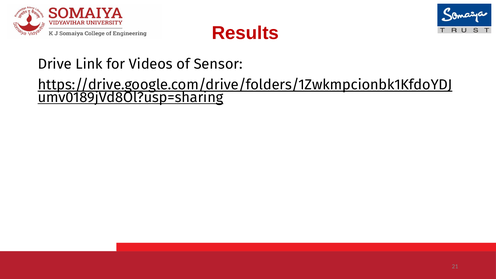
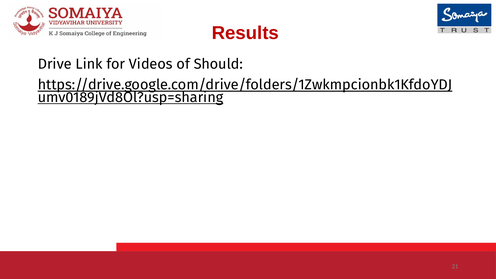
Sensor: Sensor -> Should (218, 64)
